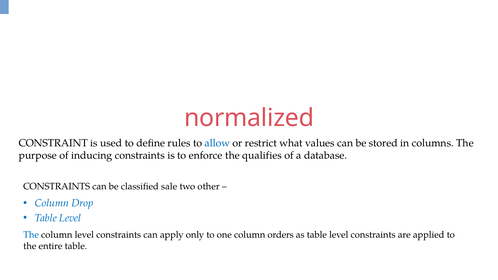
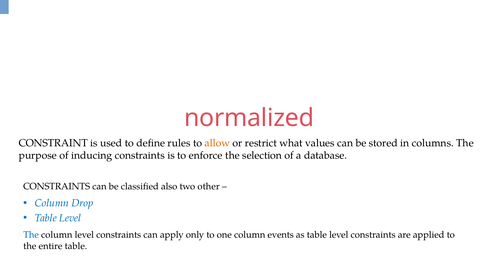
allow colour: blue -> orange (217, 143)
qualifies: qualifies -> selection (262, 155)
sale: sale -> also (169, 186)
orders: orders -> events (281, 235)
